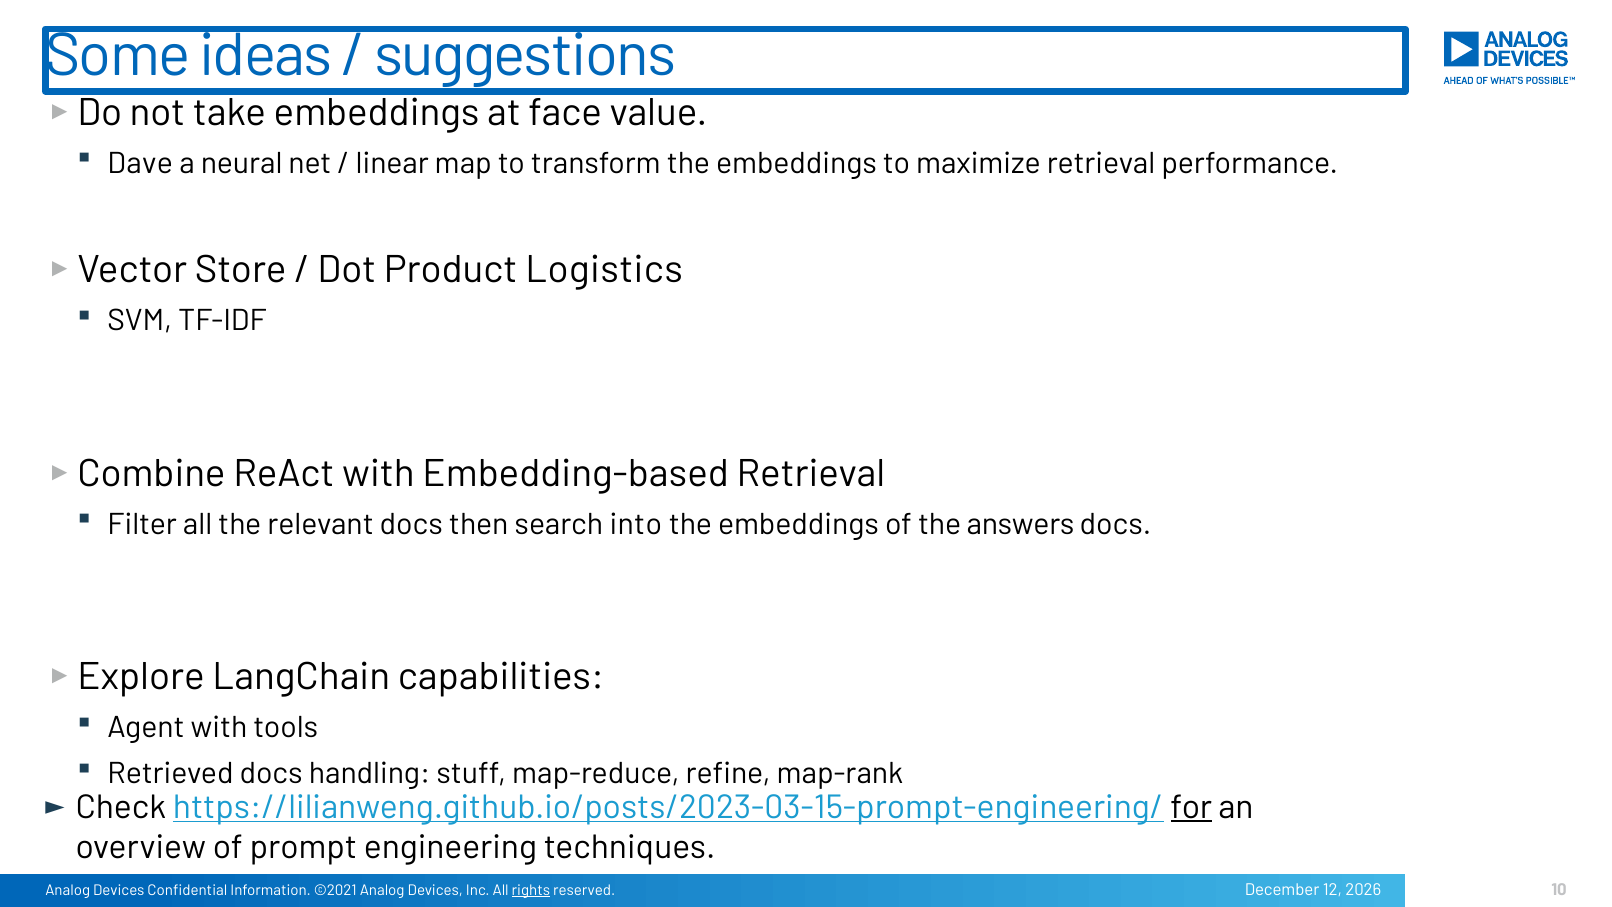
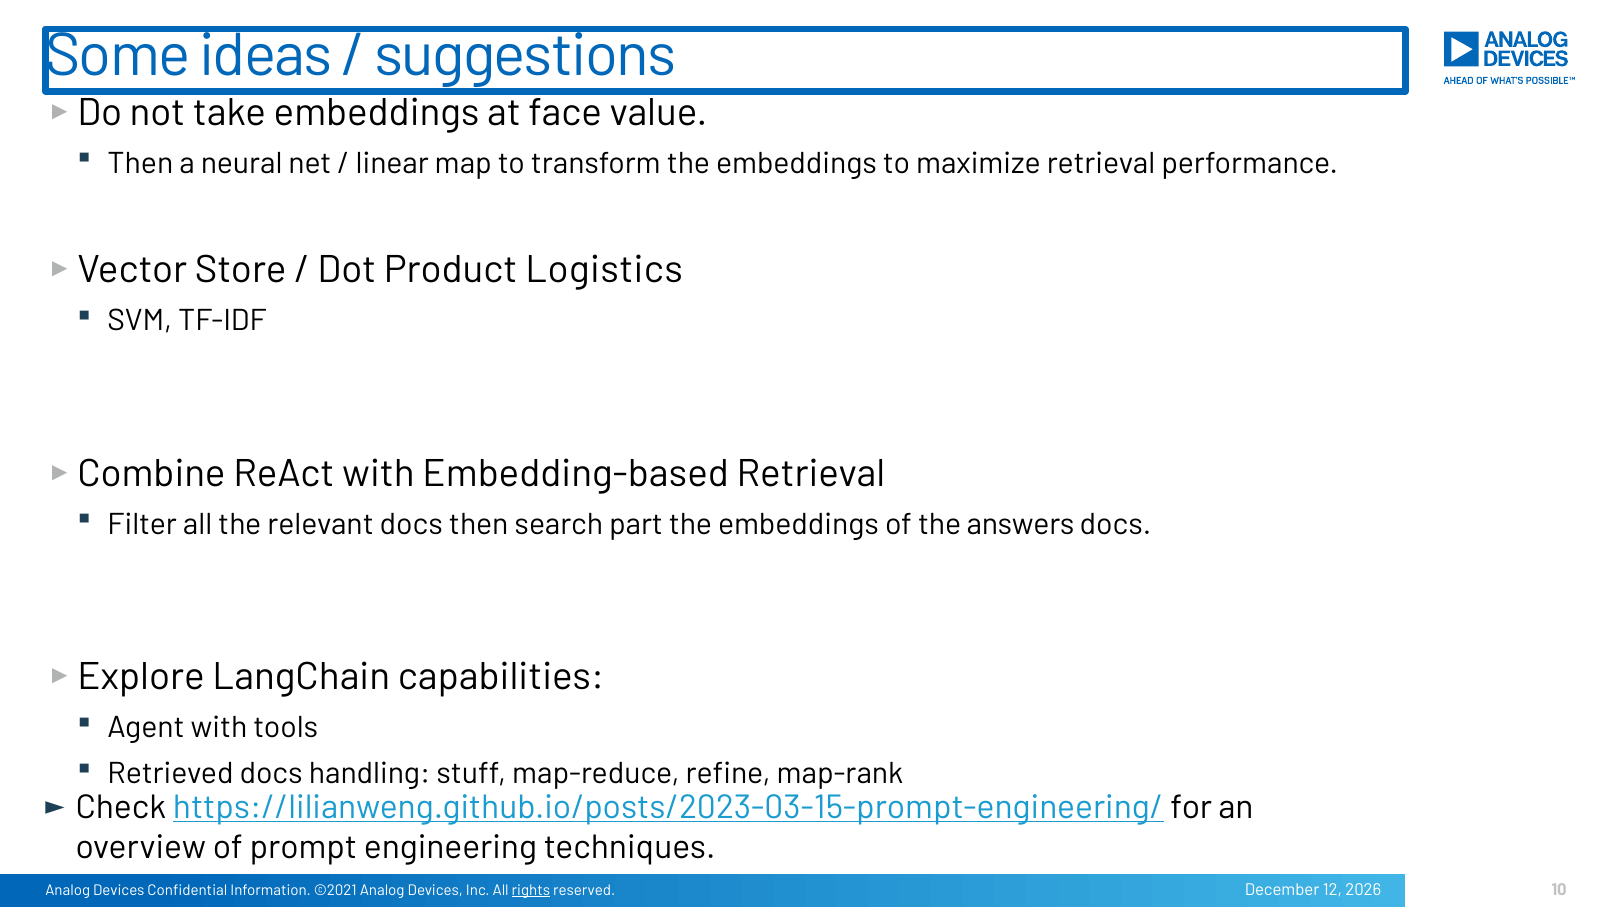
Dave: Dave -> Then (140, 163)
into: into -> part (636, 524)
for underline: present -> none (1191, 807)
